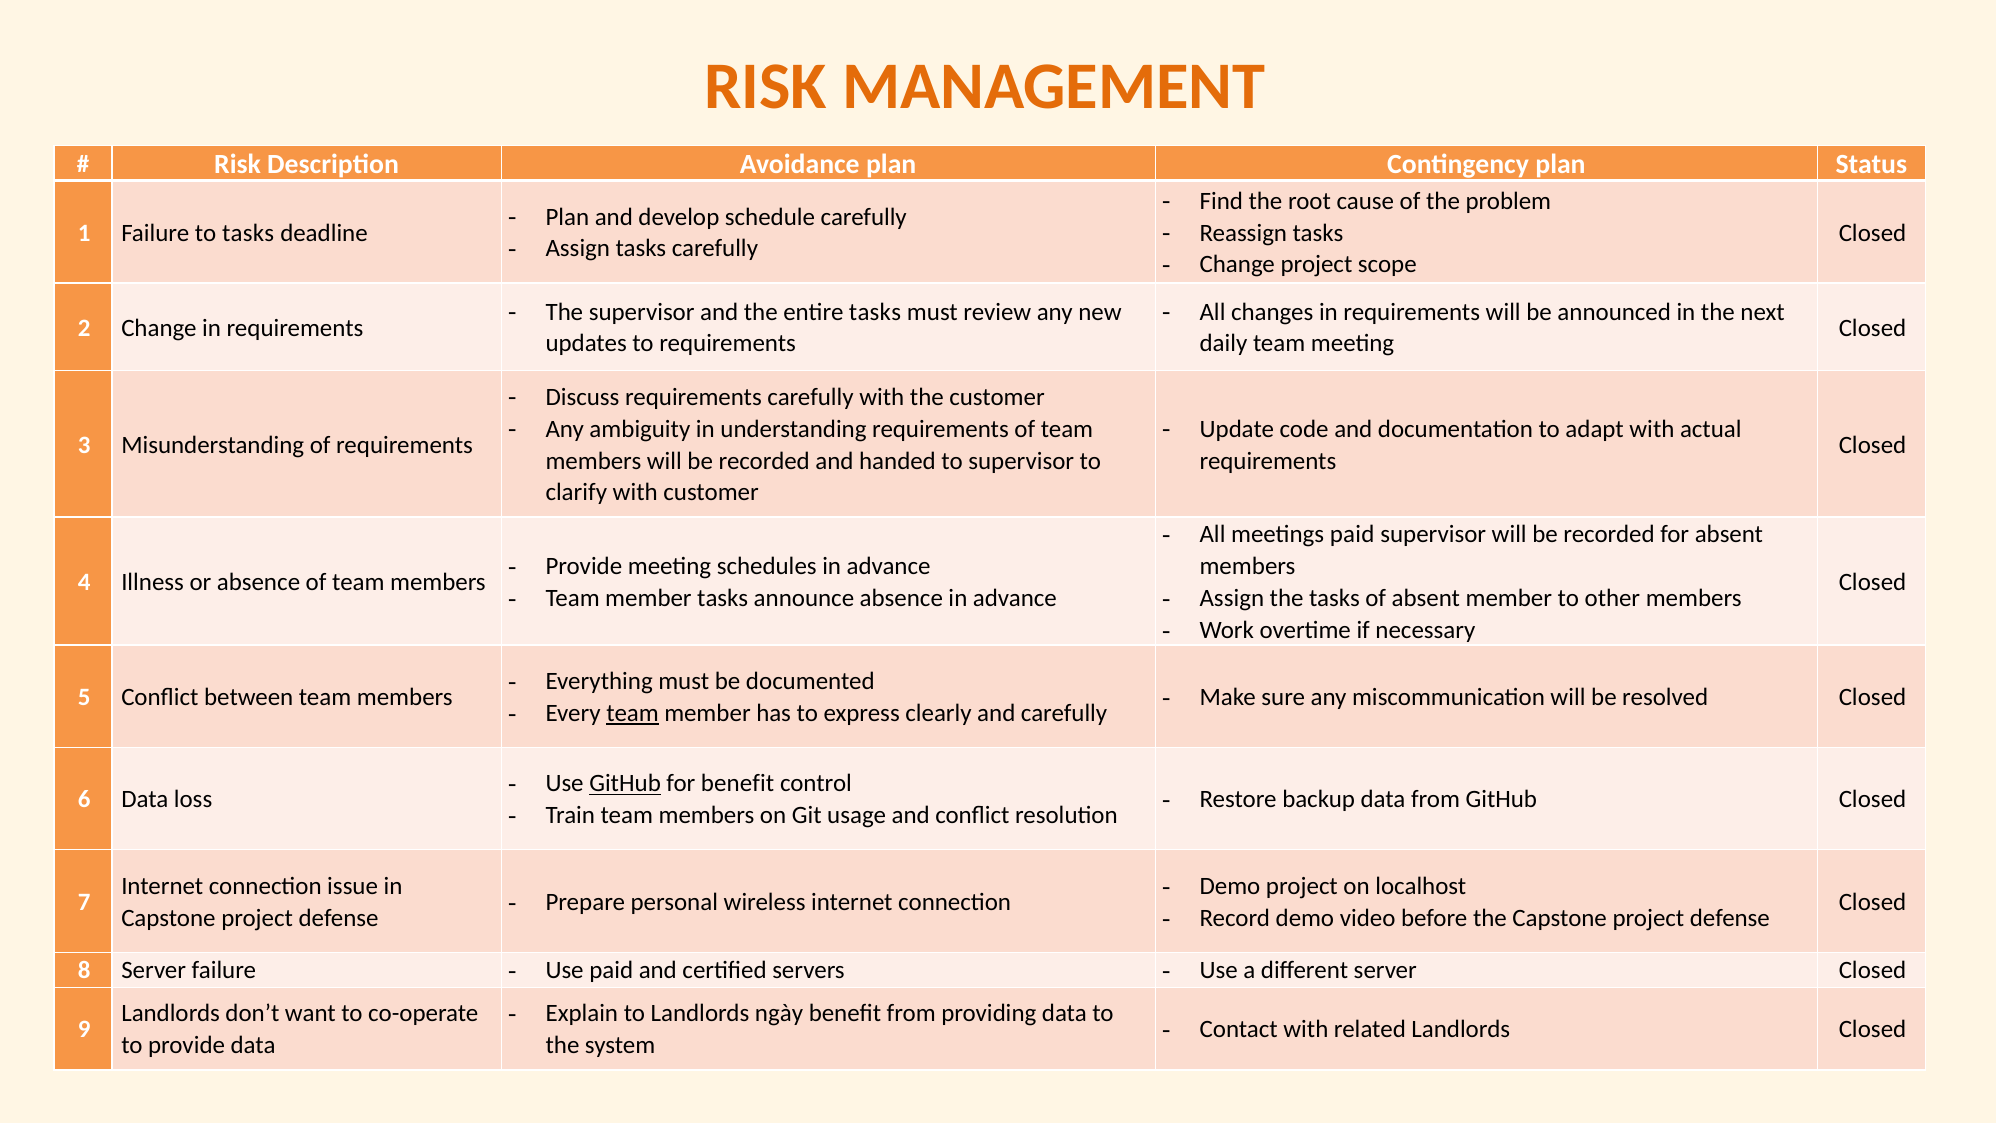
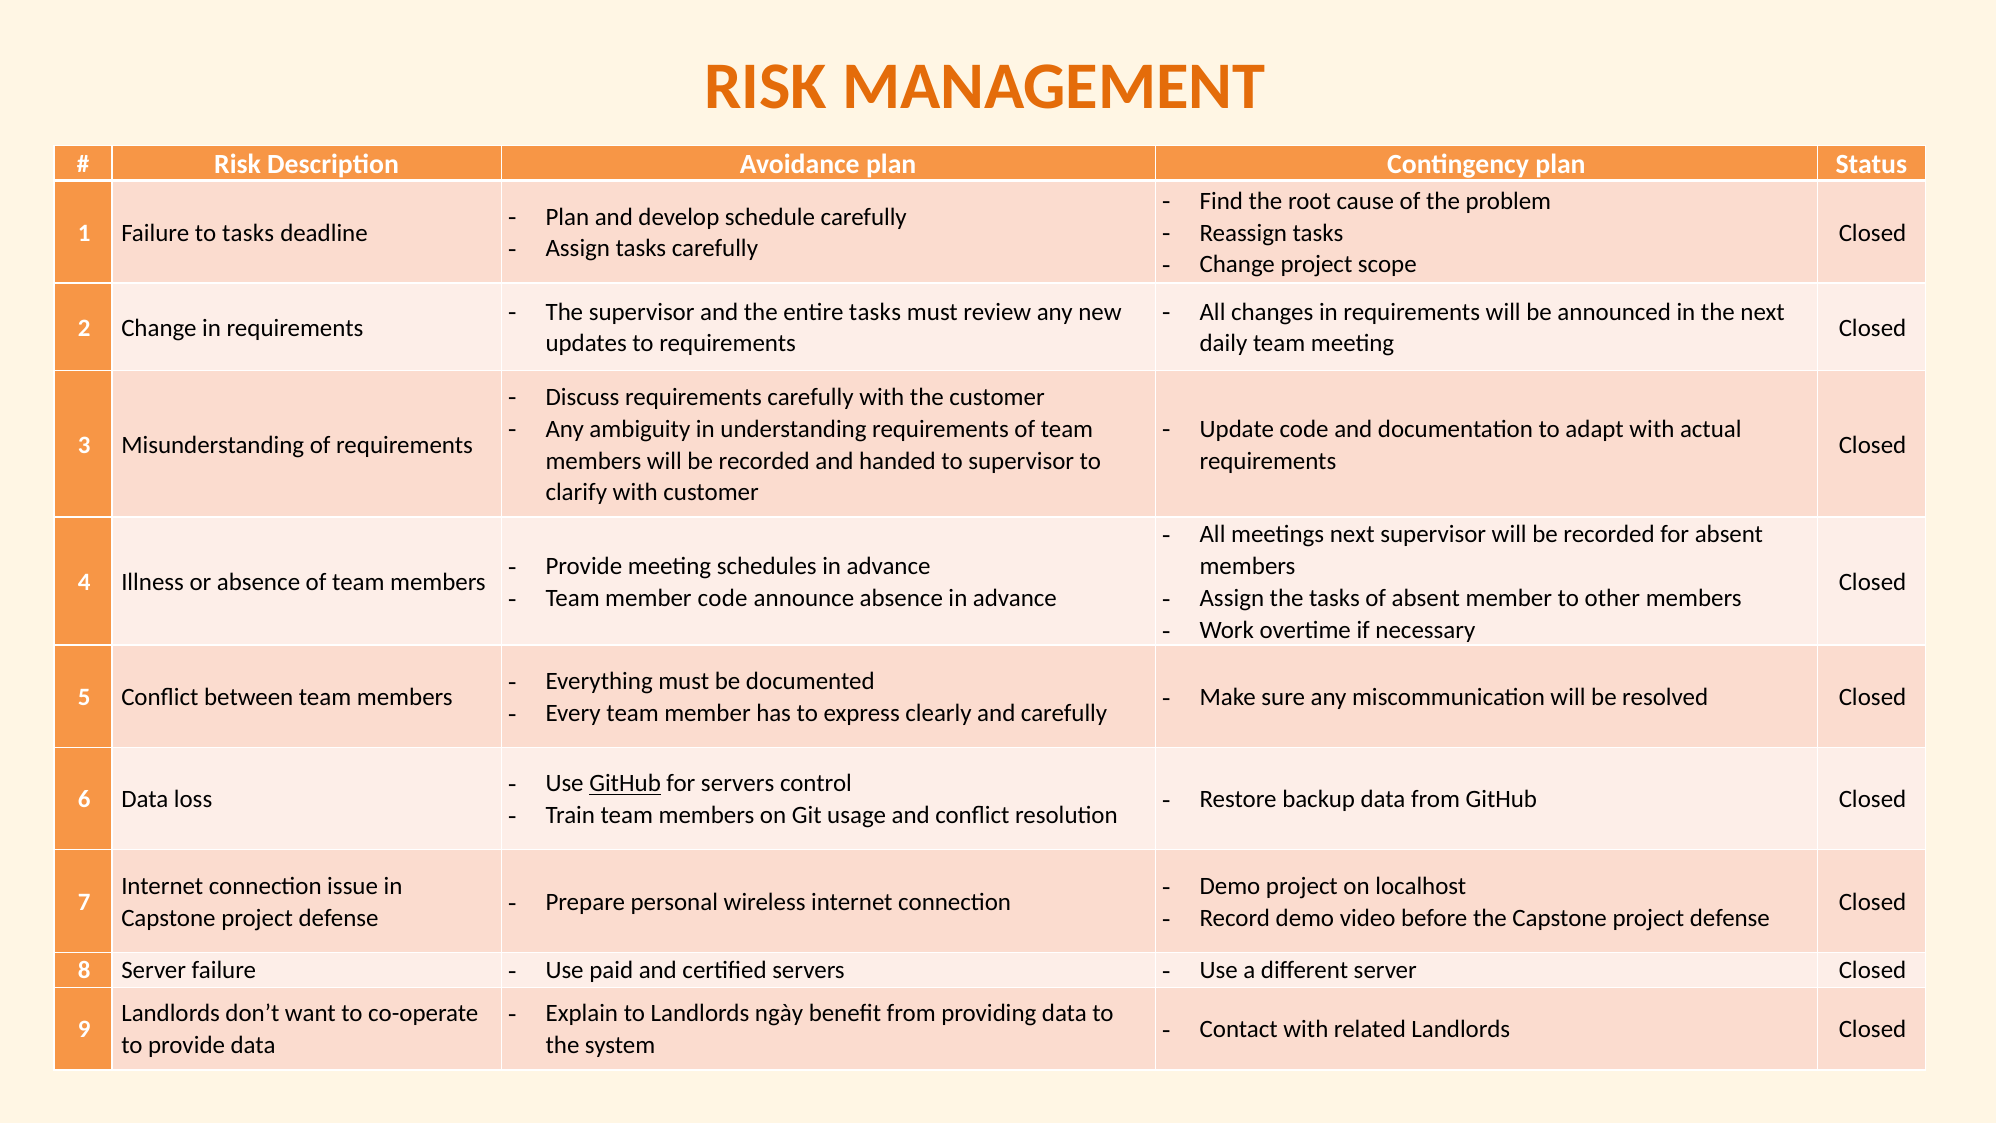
meetings paid: paid -> next (1352, 534)
member tasks: tasks -> code (723, 598)
team underline: present -> none (632, 713)
for benefit: benefit -> servers (738, 783)
